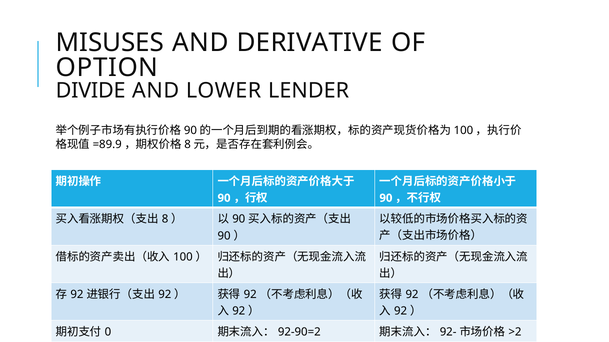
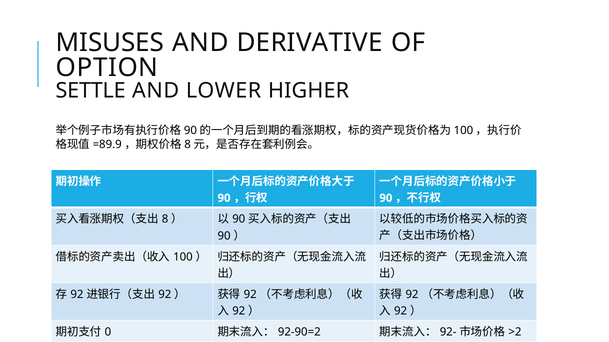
DIVIDE: DIVIDE -> SETTLE (91, 91)
LENDER: LENDER -> HIGHER (309, 91)
